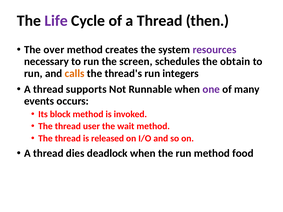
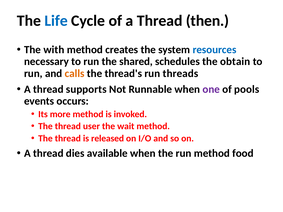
Life colour: purple -> blue (56, 21)
over: over -> with (54, 50)
resources colour: purple -> blue (215, 50)
screen: screen -> shared (136, 62)
integers: integers -> threads (181, 74)
many: many -> pools (247, 89)
block: block -> more (60, 114)
deadlock: deadlock -> available (107, 153)
